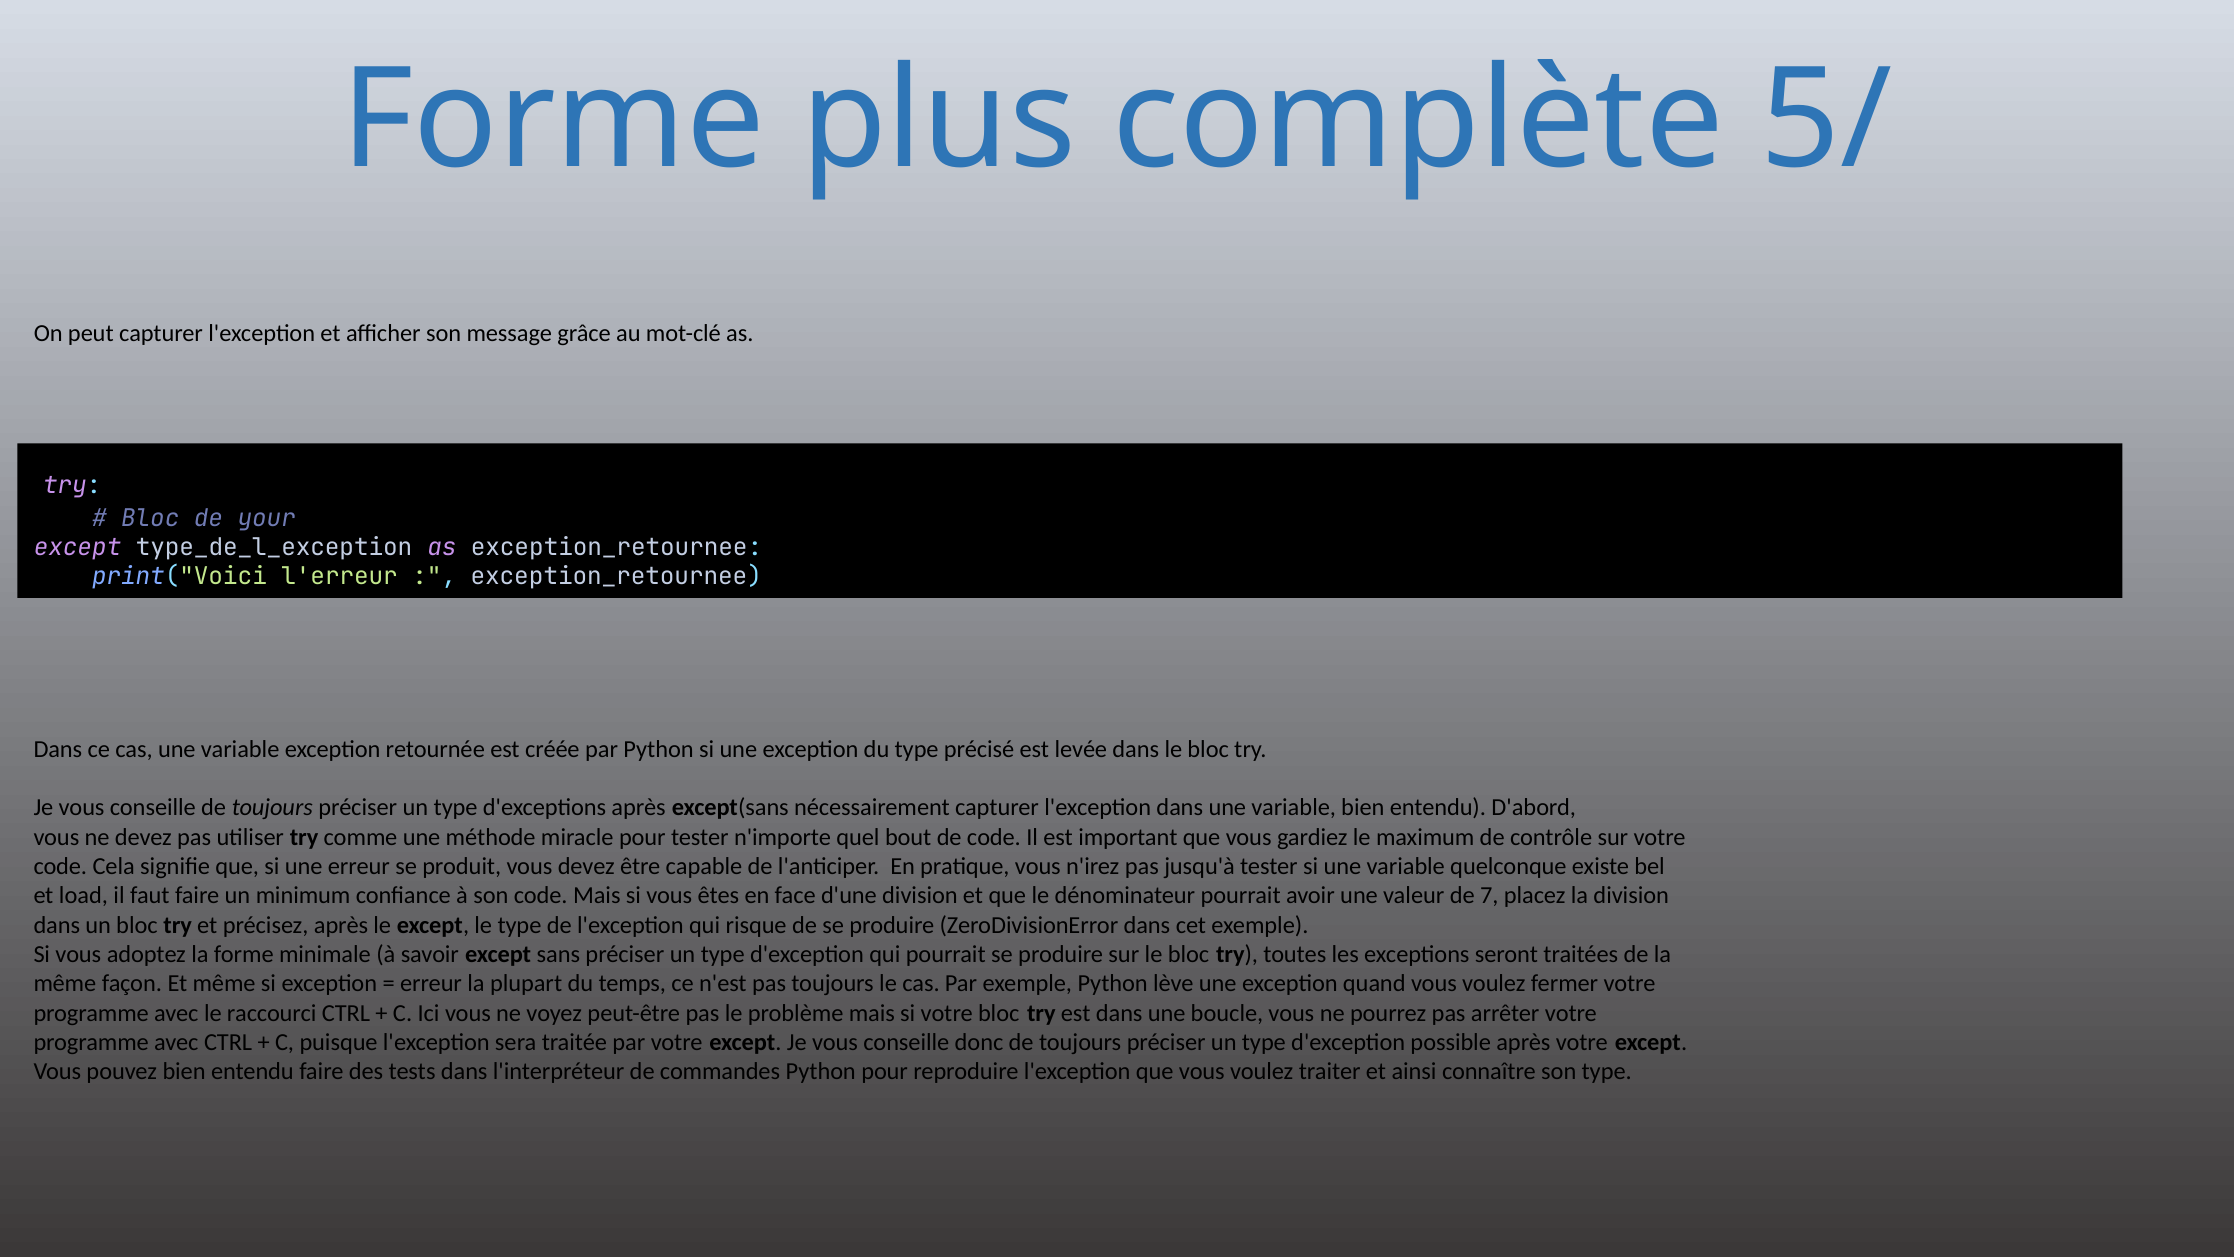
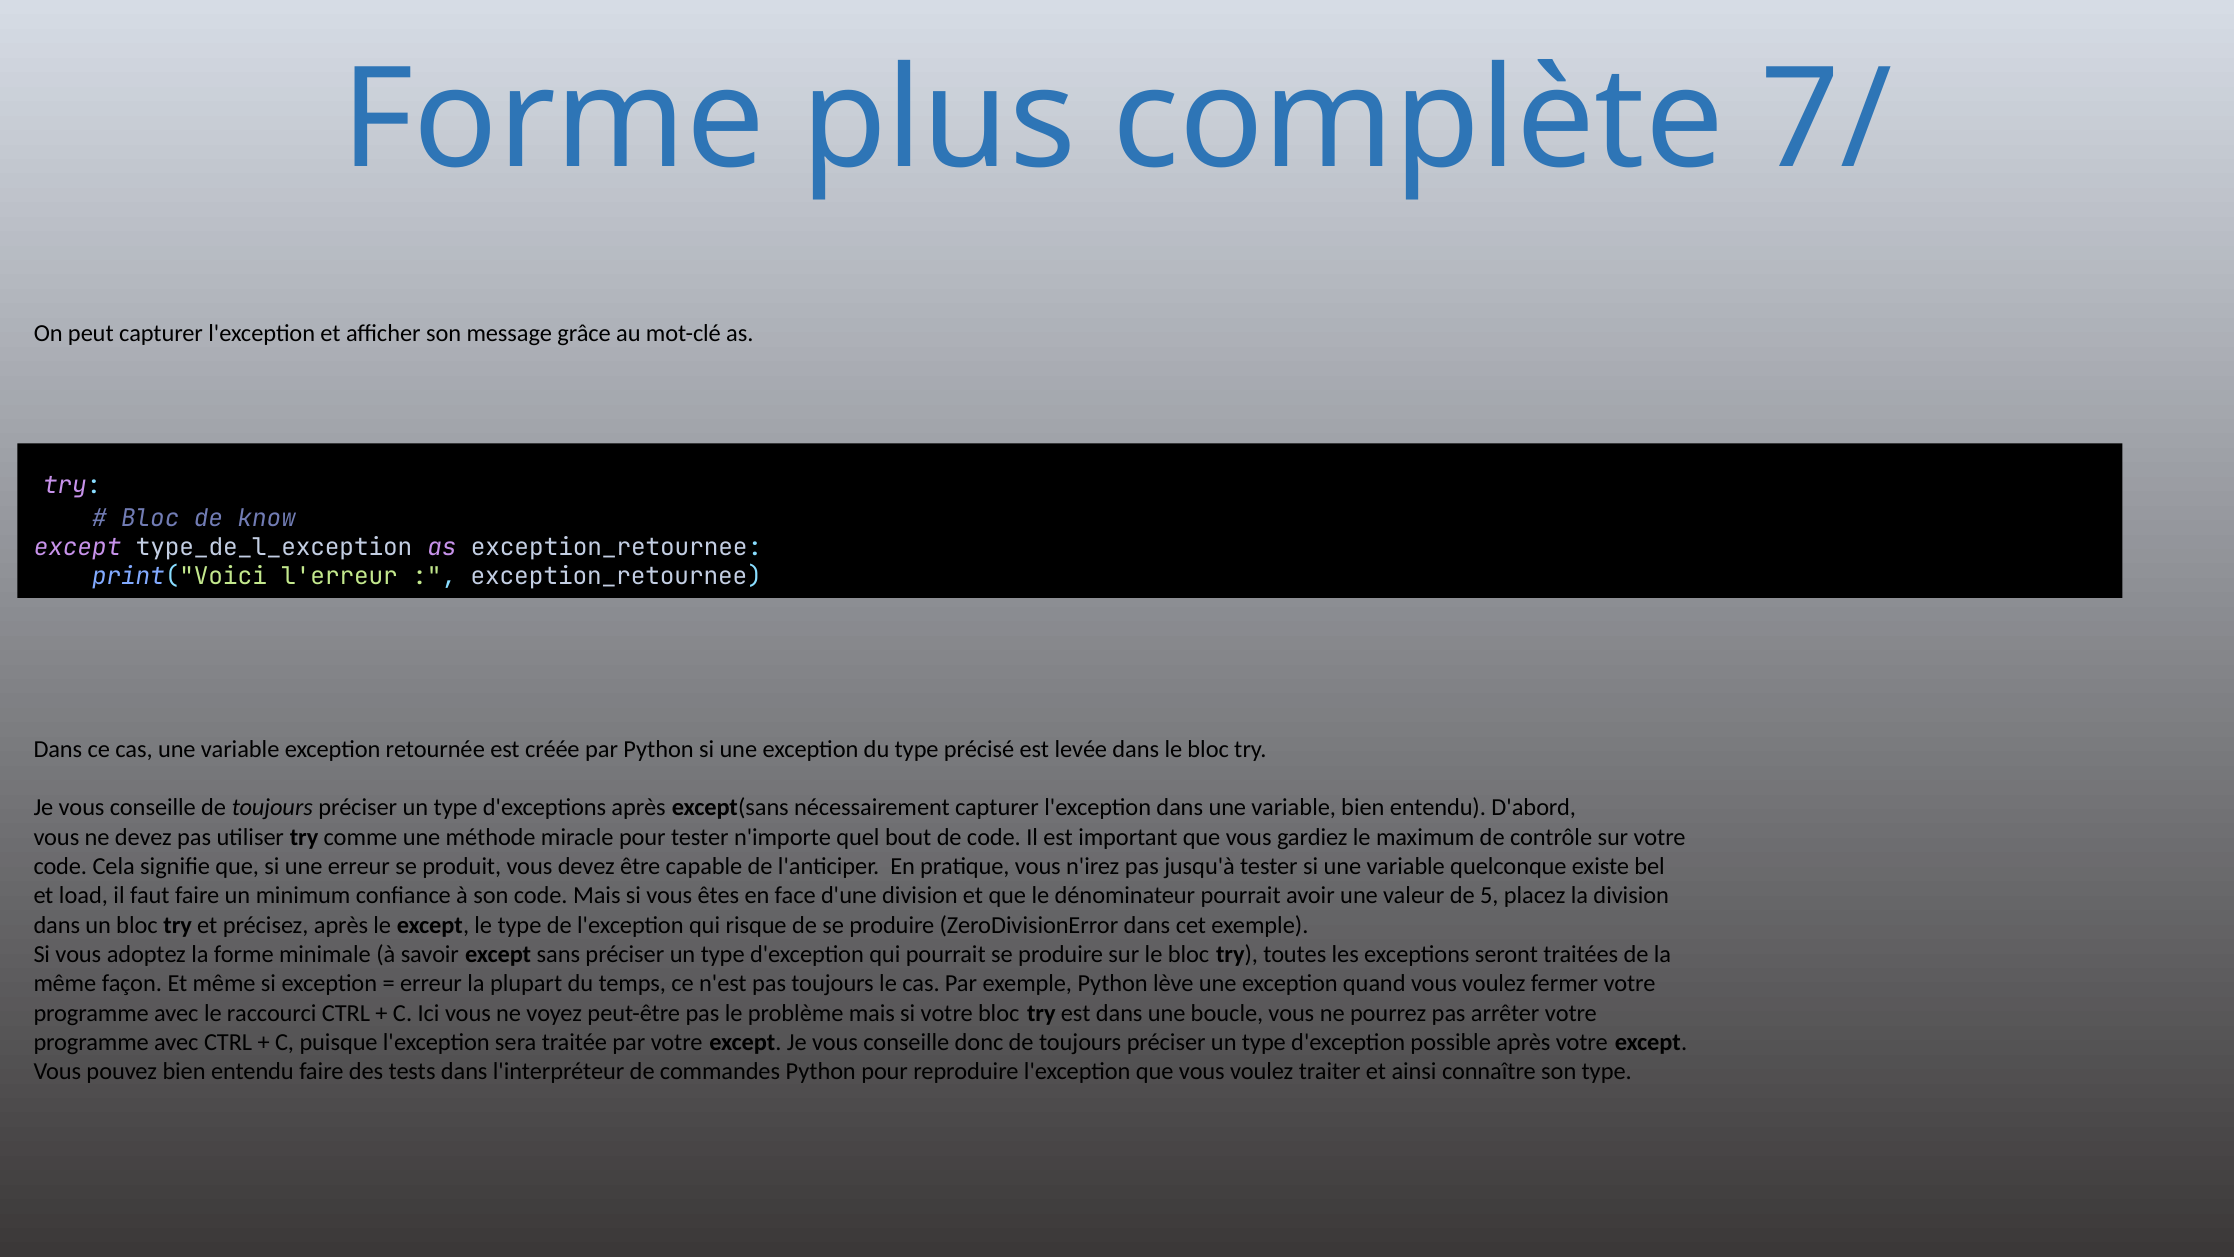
5/: 5/ -> 7/ (1826, 121)
your: your -> know (267, 518)
7: 7 -> 5 (1489, 896)
